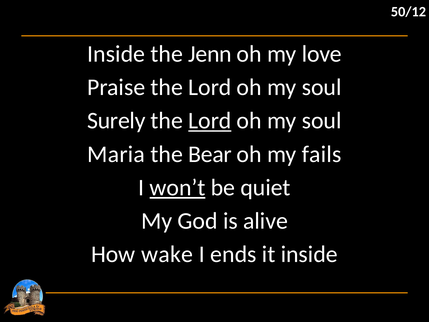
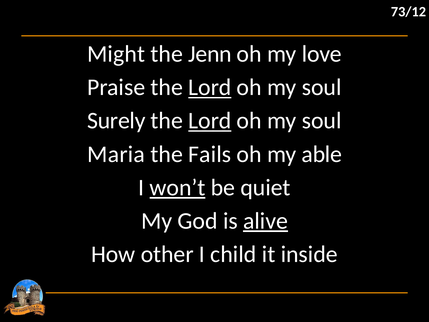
50/12: 50/12 -> 73/12 (408, 12)
Inside: Inside -> Might (116, 54)
Lord underline: none -> present (210, 87)
Bear: Bear -> Fails (210, 154)
fails: fails -> able (322, 154)
alive underline: none -> present (266, 221)
wake: wake -> other (167, 254)
ends: ends -> child (233, 254)
